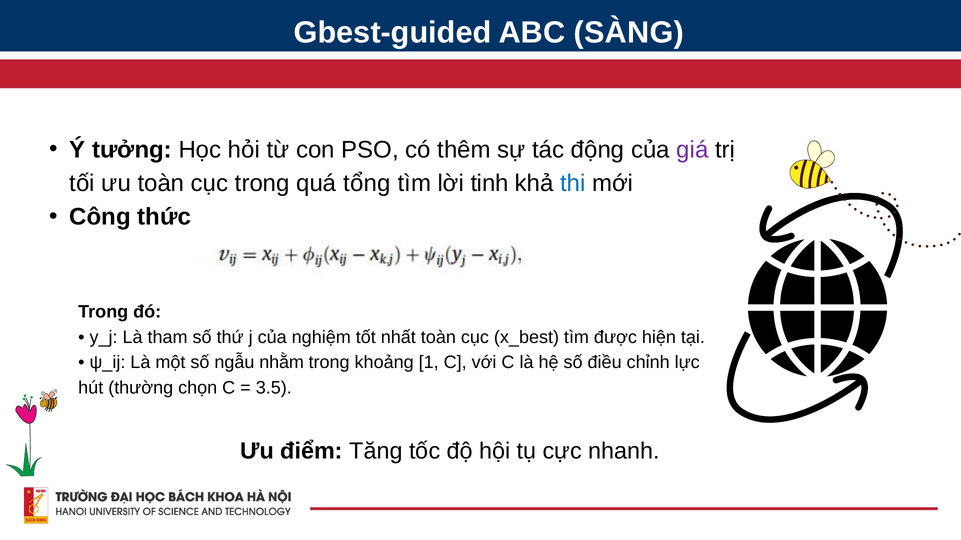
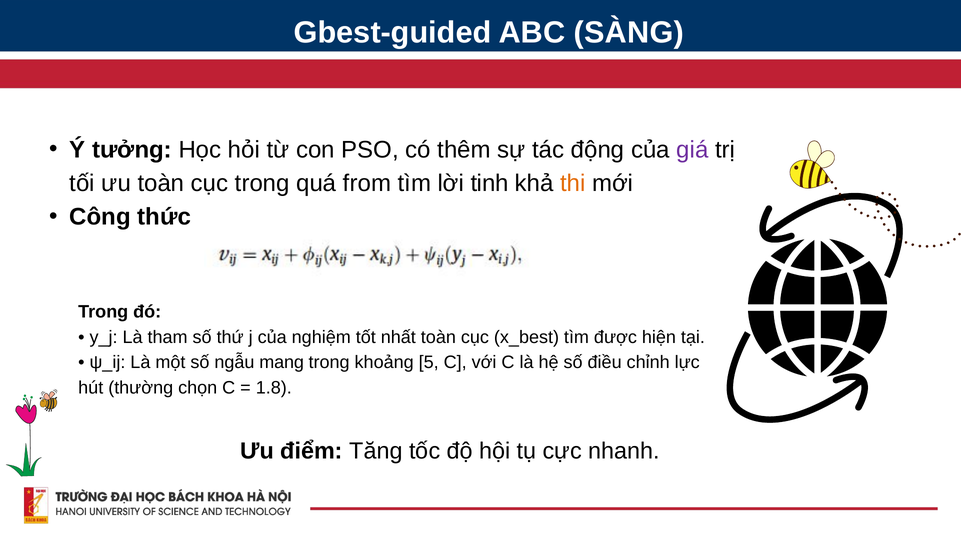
tổng: tổng -> from (367, 184)
thi colour: blue -> orange (573, 184)
nhằm: nhằm -> mang (282, 363)
1: 1 -> 5 (429, 363)
3.5: 3.5 -> 1.8 (274, 388)
